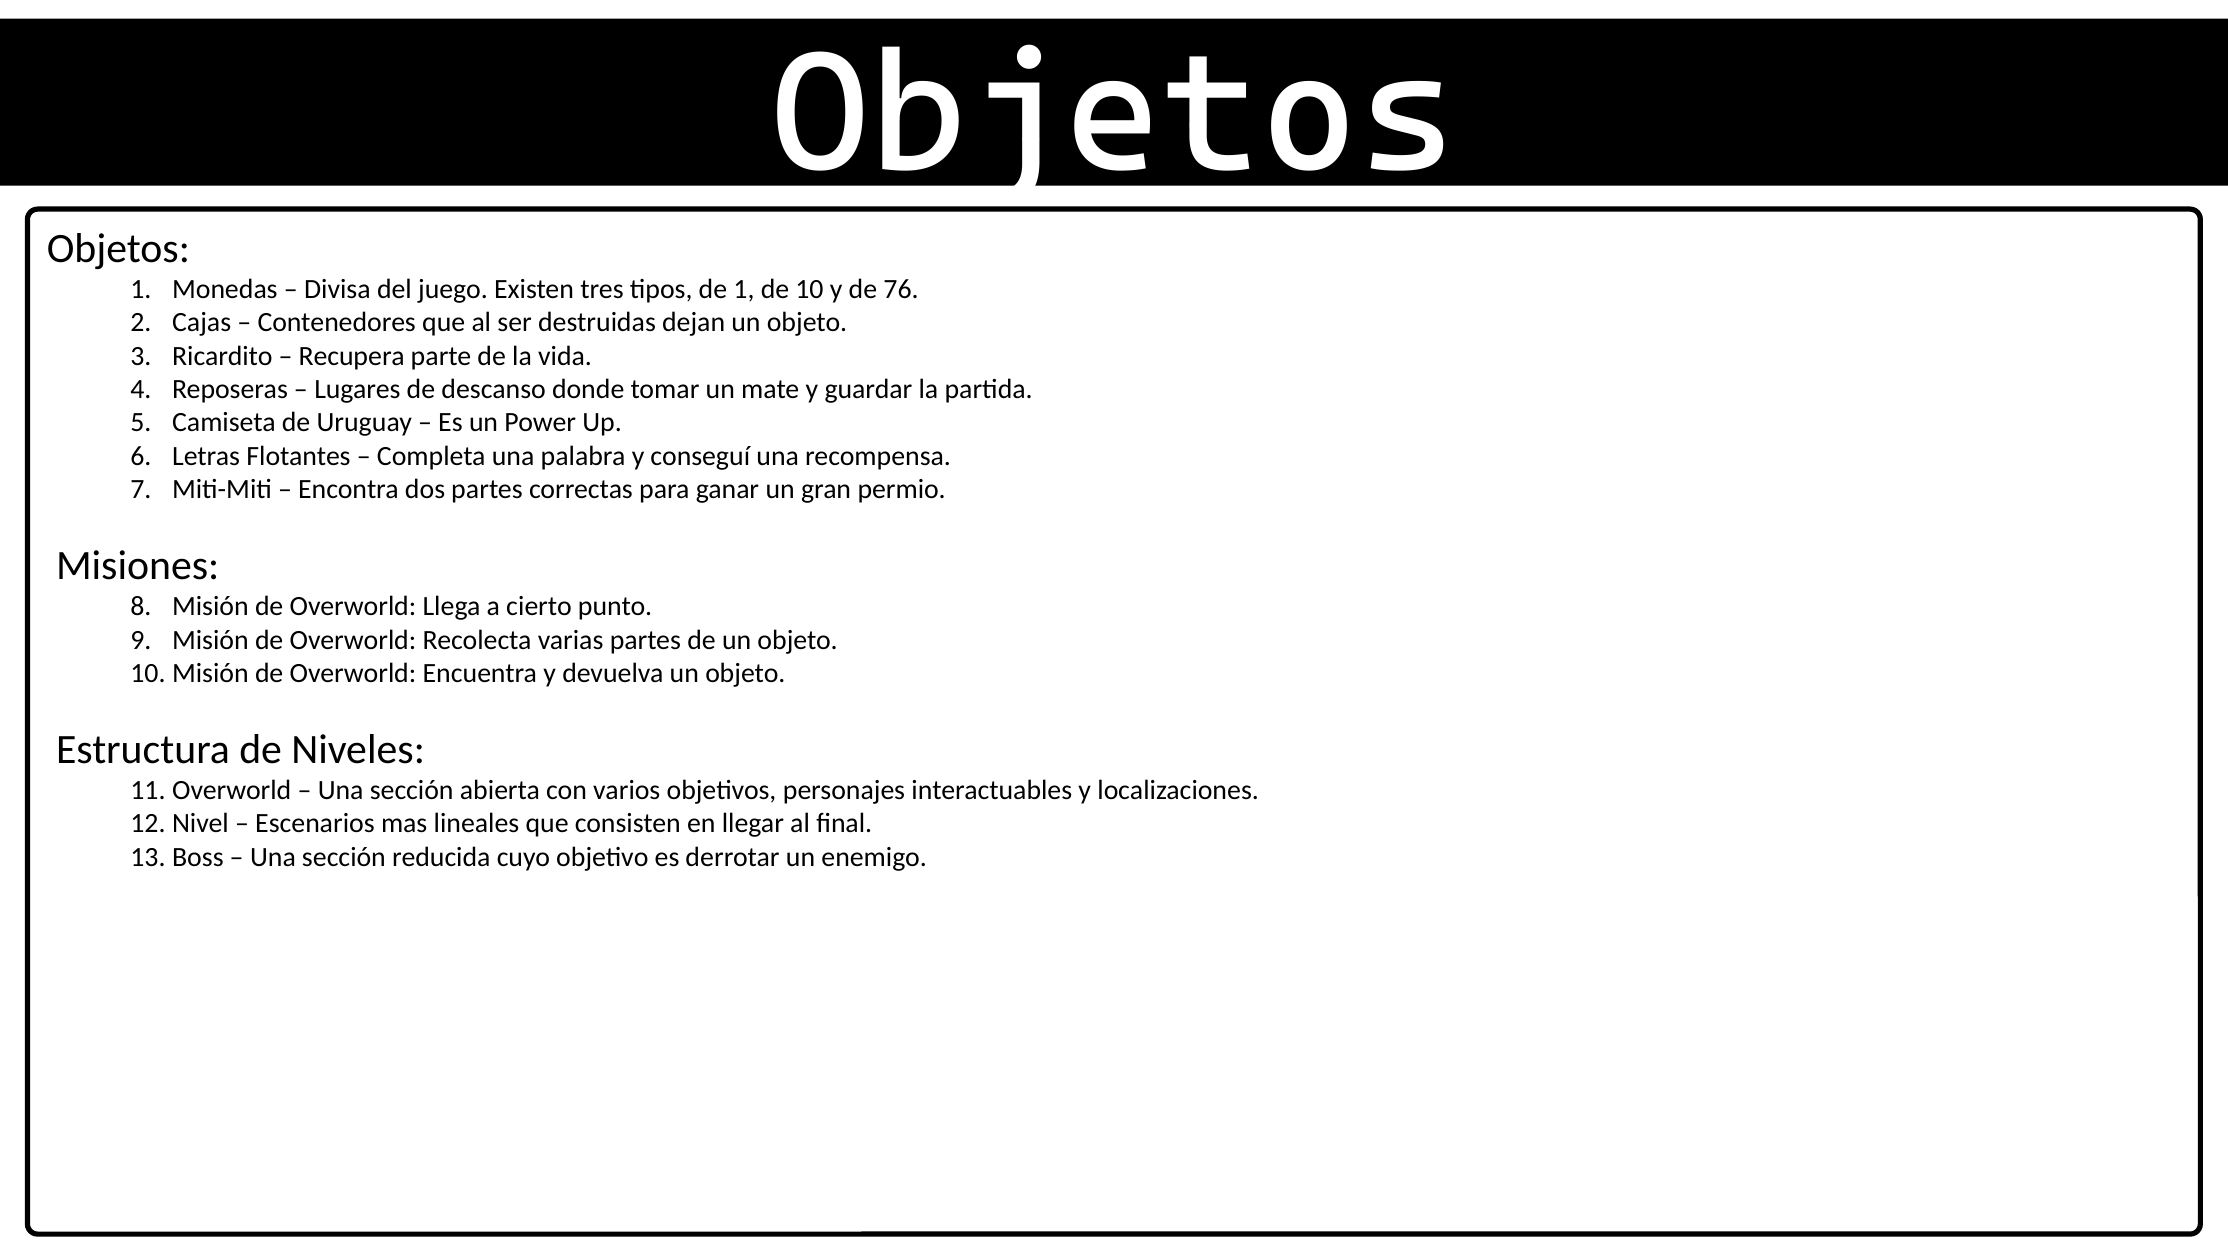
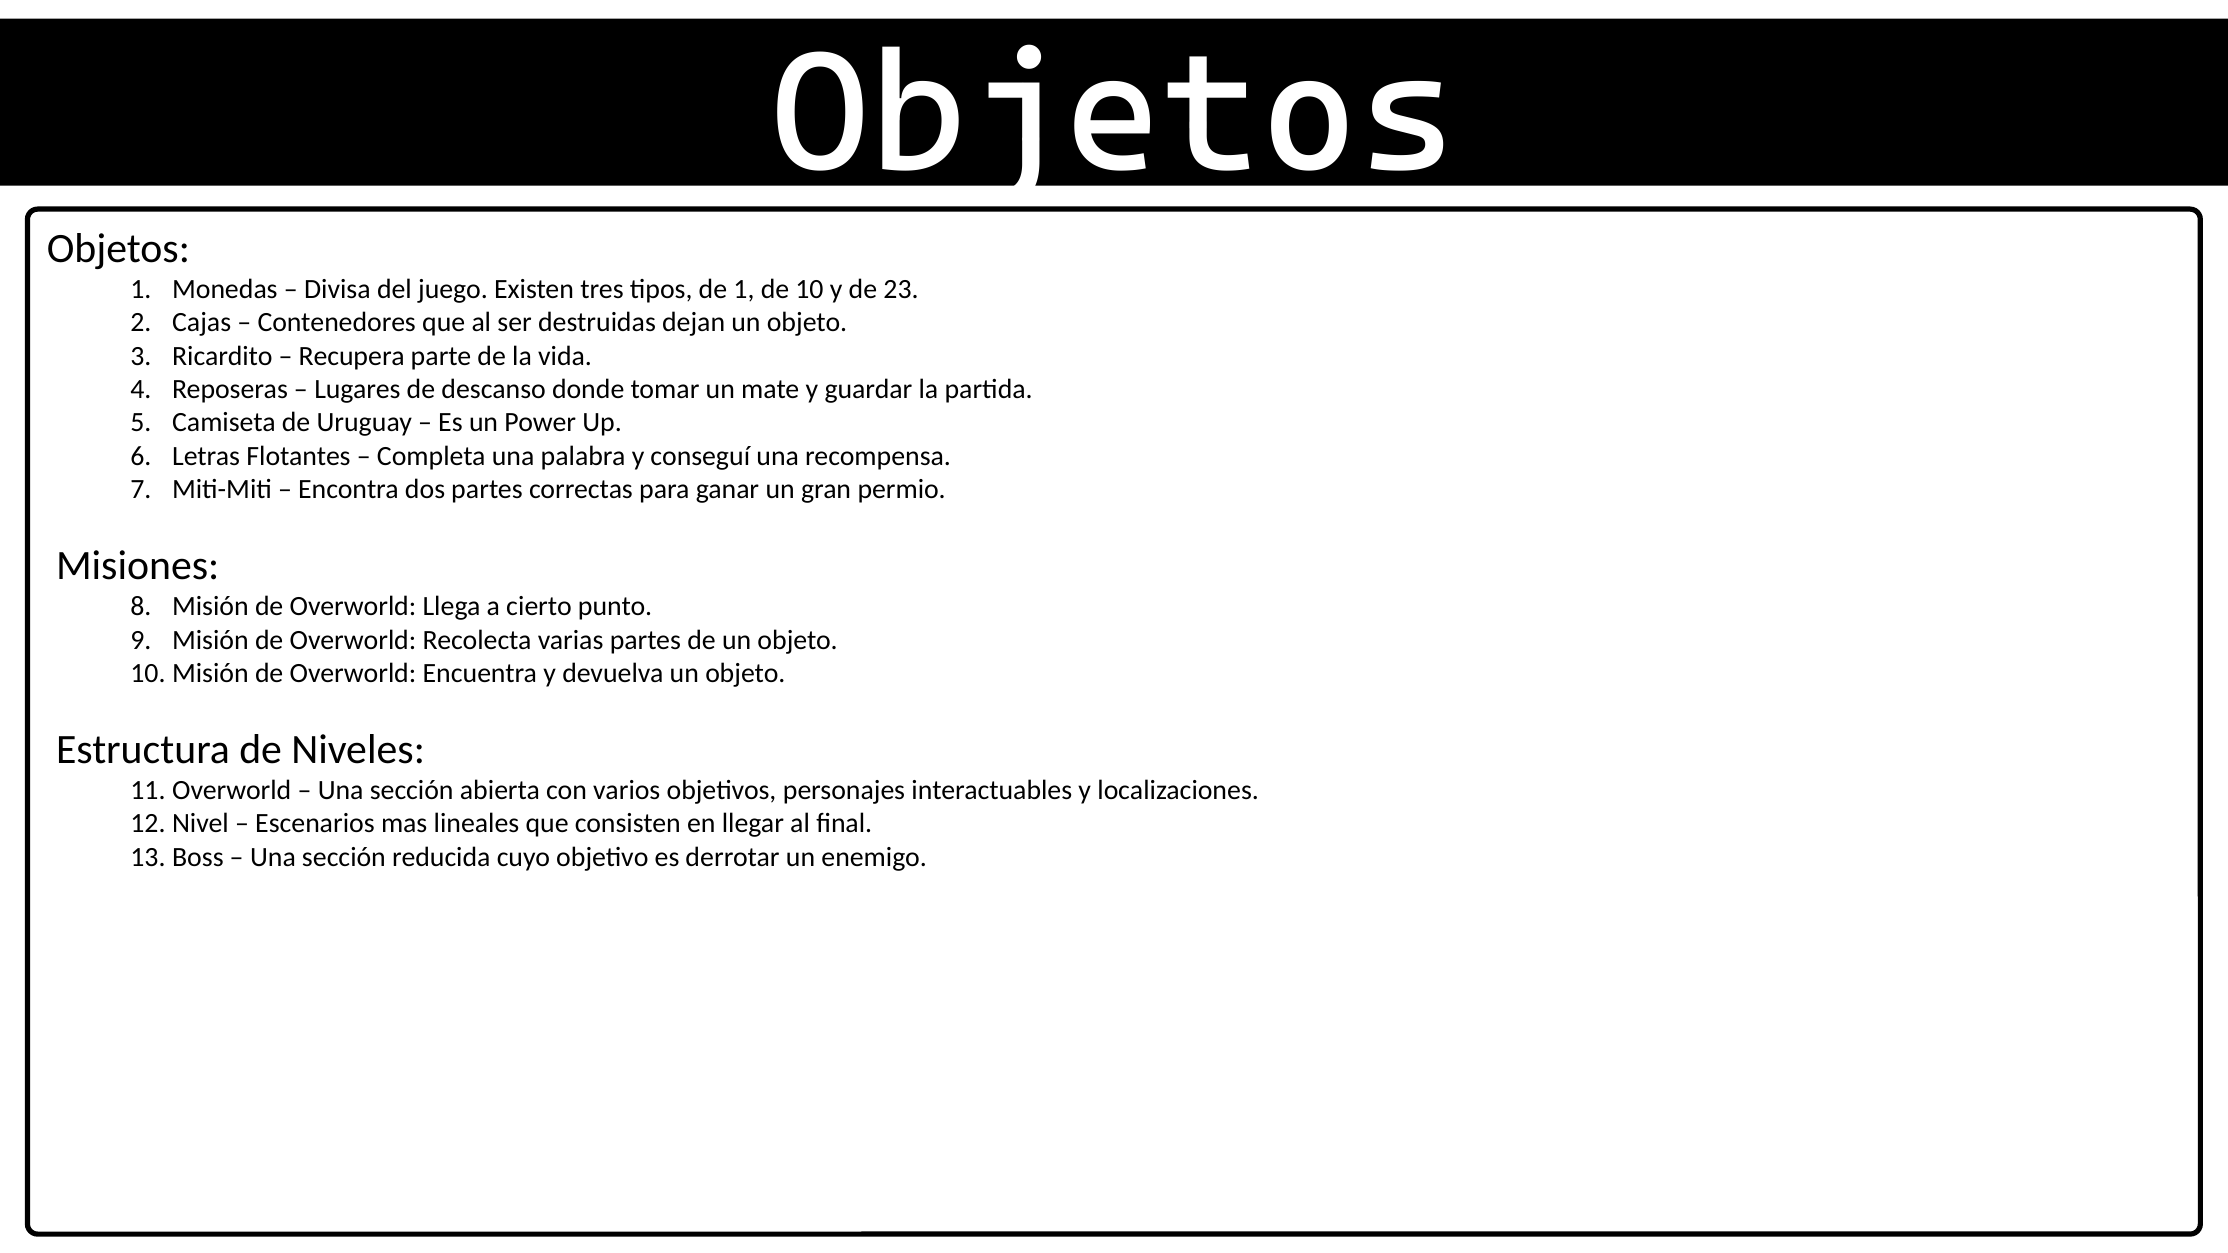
76: 76 -> 23 (901, 289)
